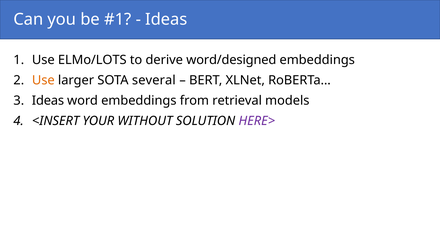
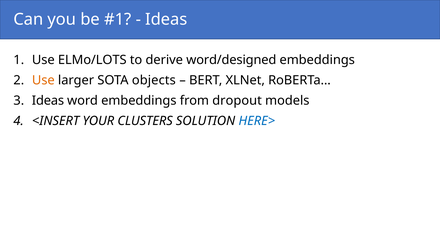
several: several -> objects (154, 80)
retrieval: retrieval -> dropout (237, 101)
WITHOUT: WITHOUT -> CLUSTERS (145, 121)
HERE> colour: purple -> blue (257, 121)
